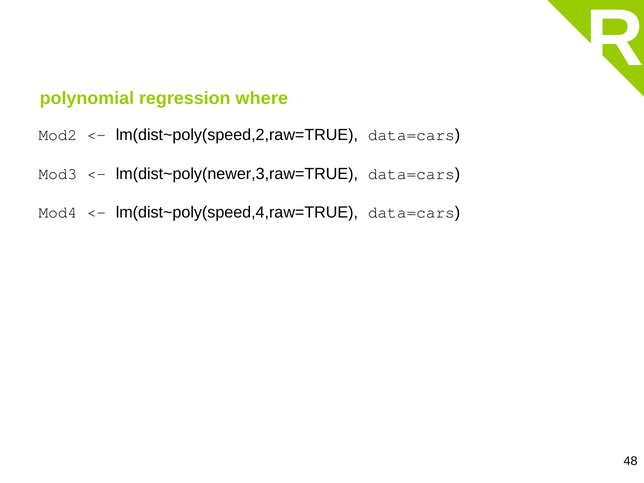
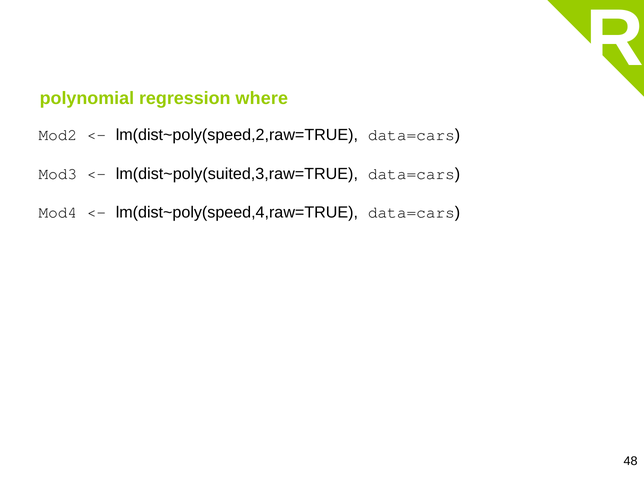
lm(dist~poly(newer,3,raw=TRUE: lm(dist~poly(newer,3,raw=TRUE -> lm(dist~poly(suited,3,raw=TRUE (237, 174)
